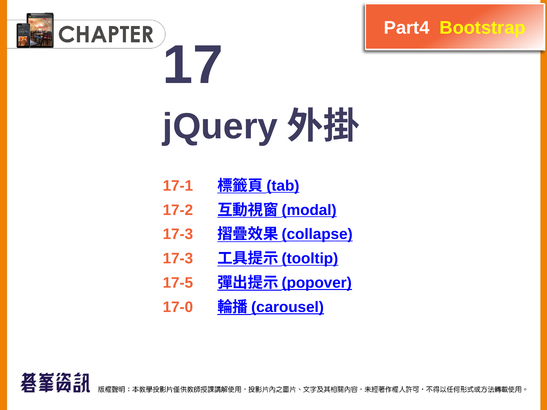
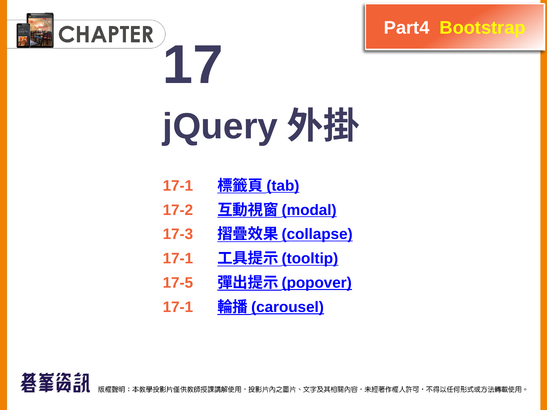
17-3: 17-3 -> 17-1 (178, 259)
17-0: 17-0 -> 17-1 (178, 307)
